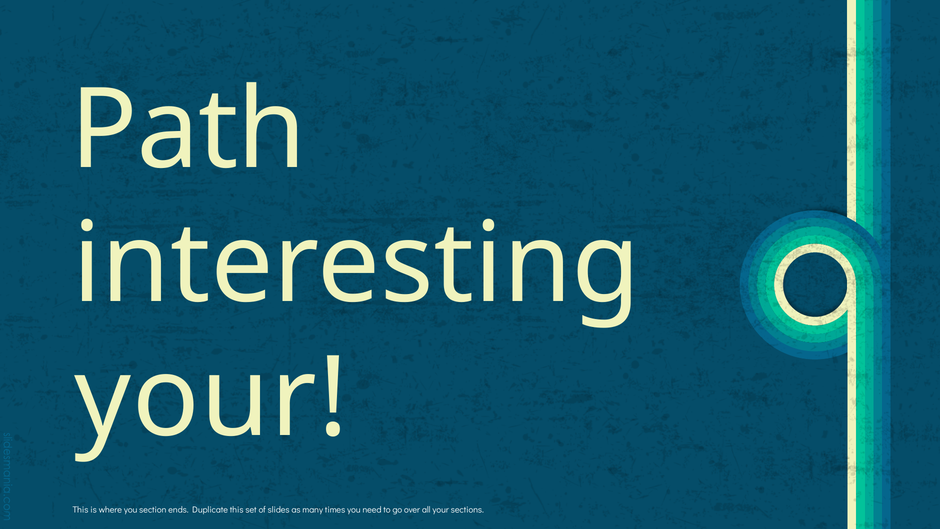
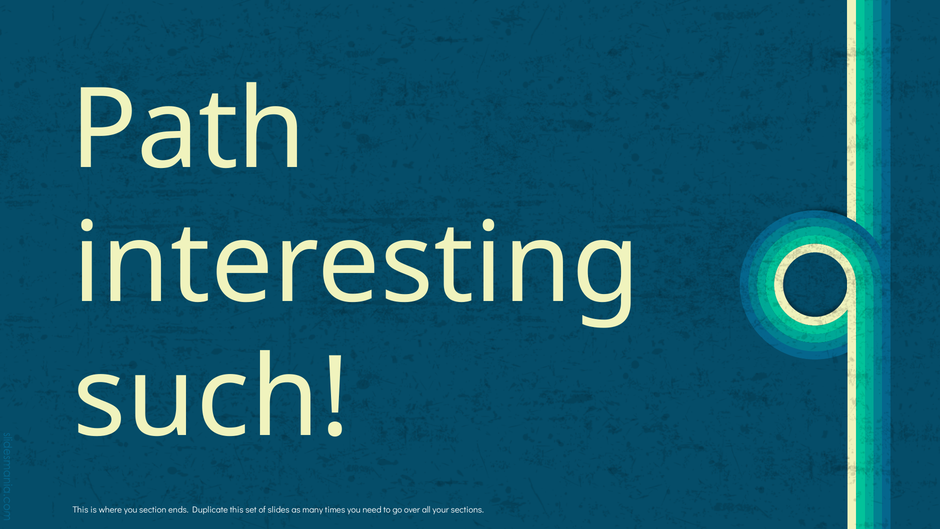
your: your -> such (211, 398)
